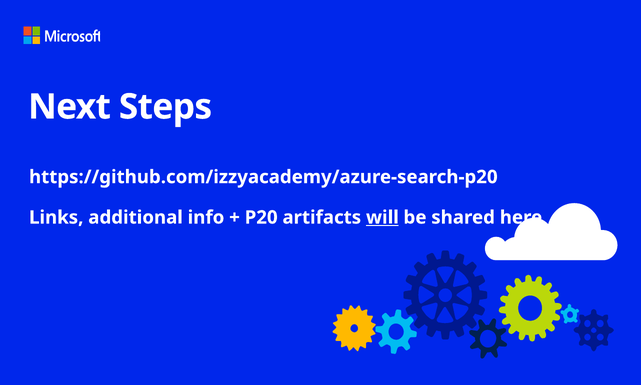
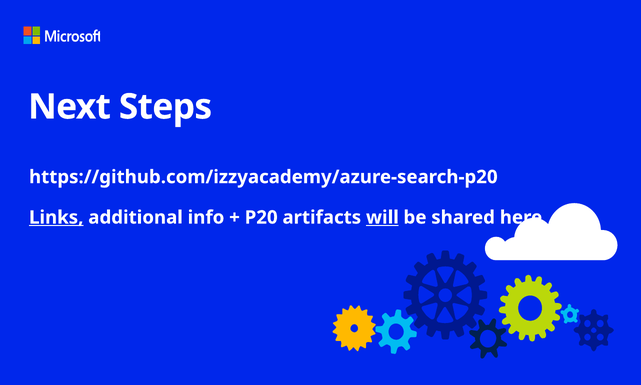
Links underline: none -> present (56, 217)
